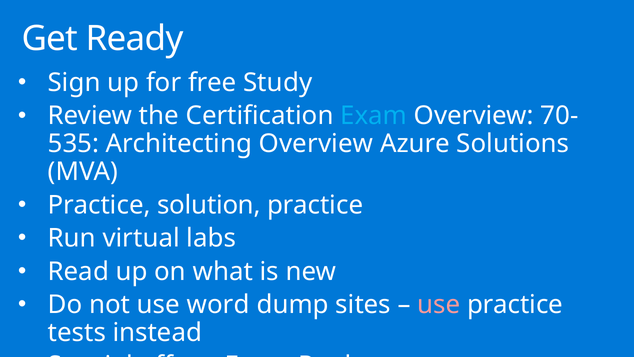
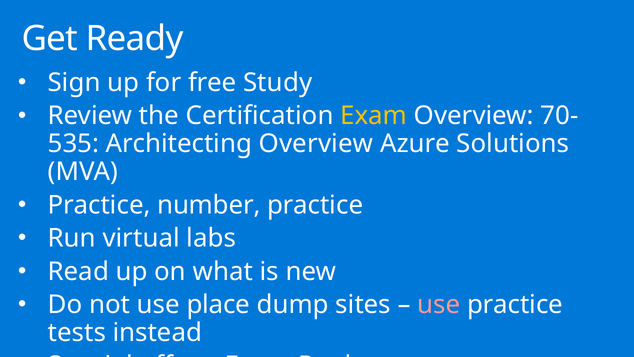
Exam colour: light blue -> yellow (374, 116)
solution: solution -> number (209, 205)
word: word -> place (218, 304)
